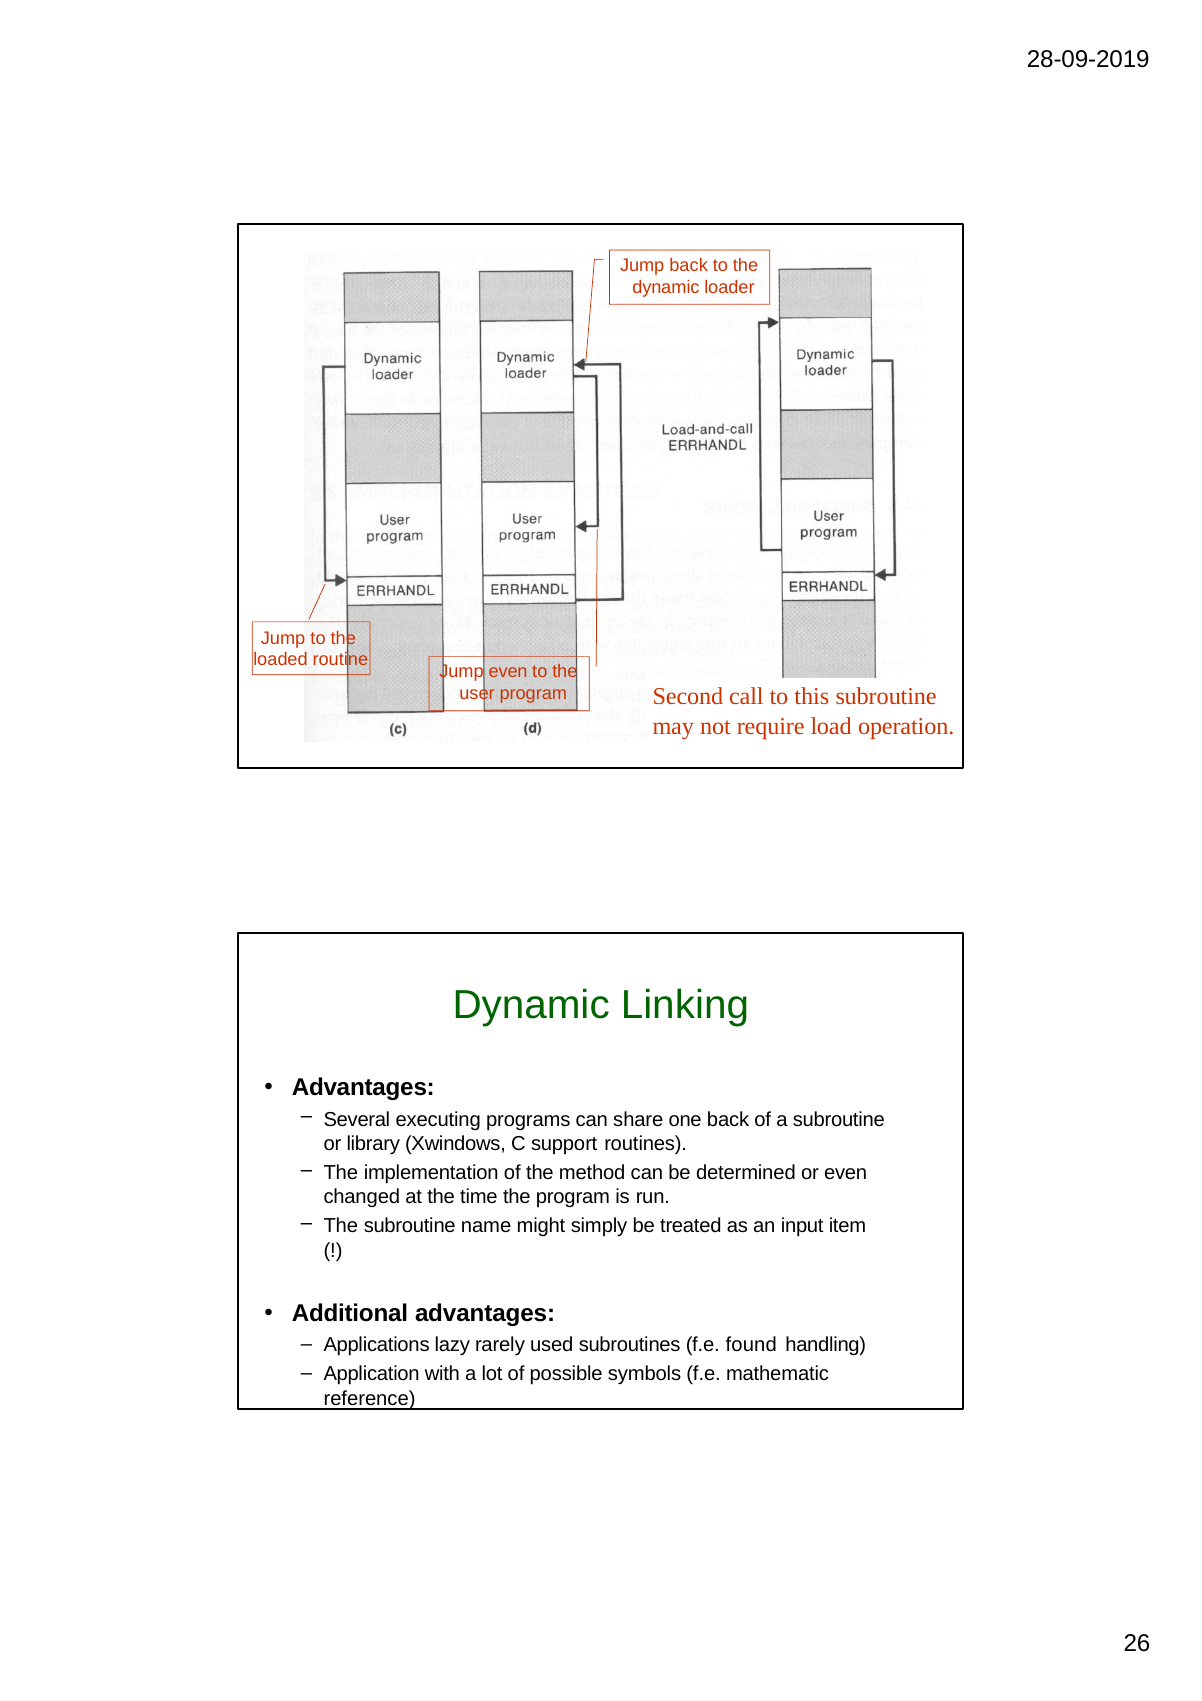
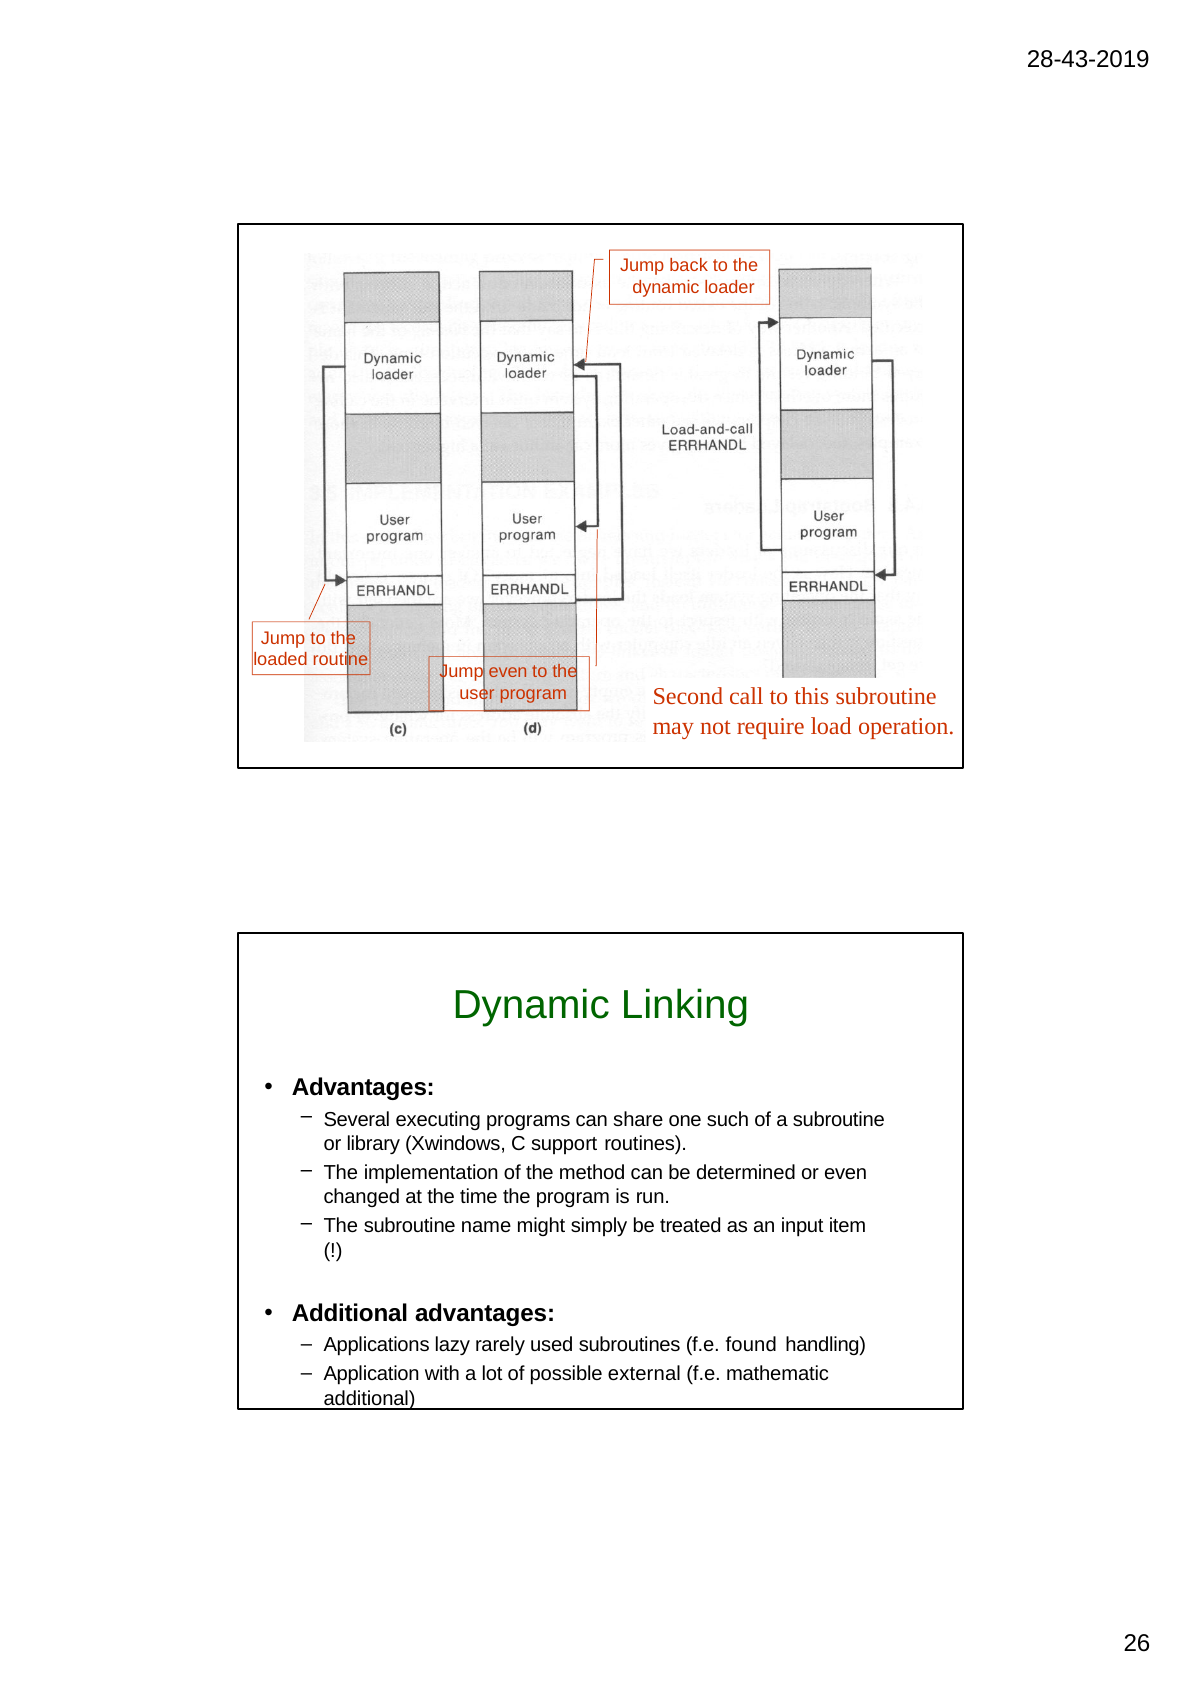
28-09-2019: 28-09-2019 -> 28-43-2019 (1088, 59)
one back: back -> such (728, 1119)
symbols: symbols -> external (644, 1374)
reference: reference -> additional (370, 1399)
